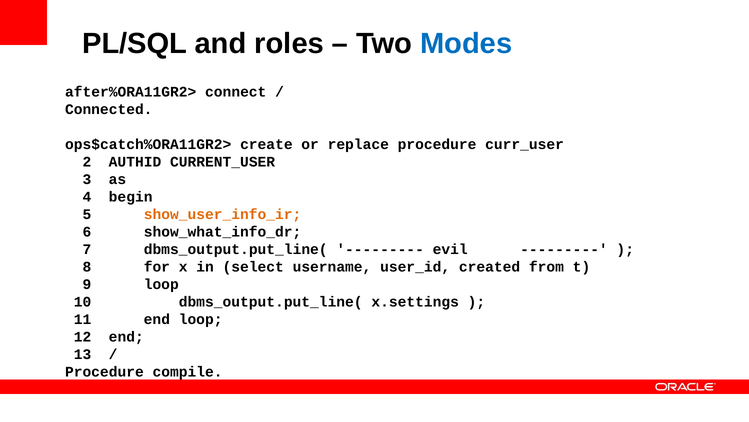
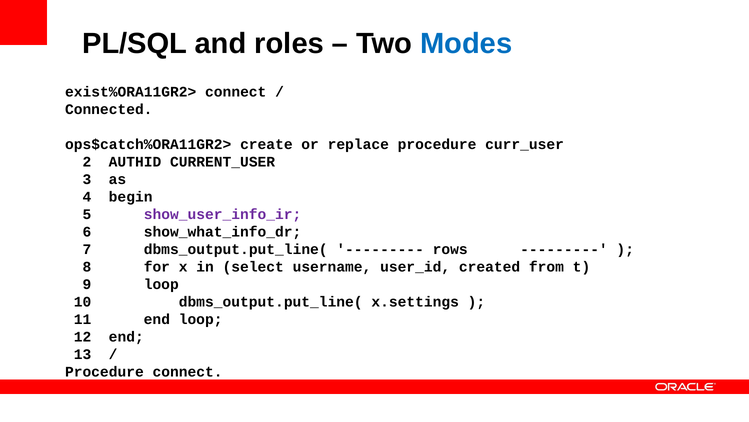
after%ORA11GR2>: after%ORA11GR2> -> exist%ORA11GR2> (131, 92)
show_user_info_ir colour: orange -> purple (223, 214)
evil: evil -> rows (450, 249)
Procedure compile: compile -> connect (188, 372)
